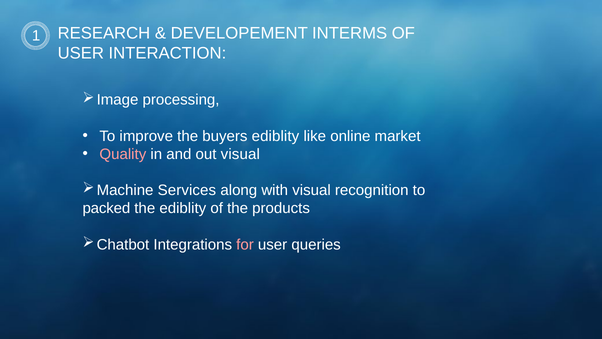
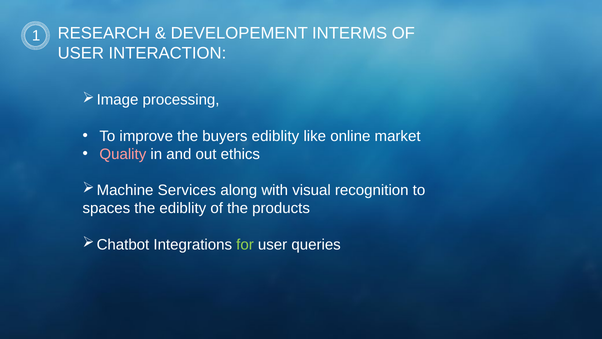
out visual: visual -> ethics (240, 154)
packed: packed -> spaces (106, 208)
for colour: pink -> light green (245, 244)
